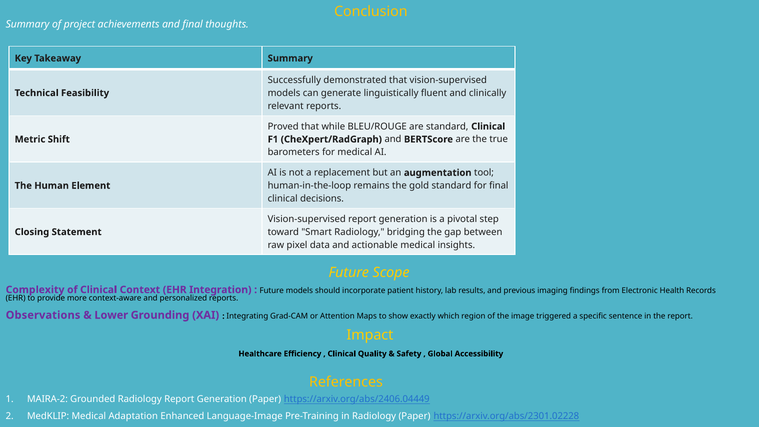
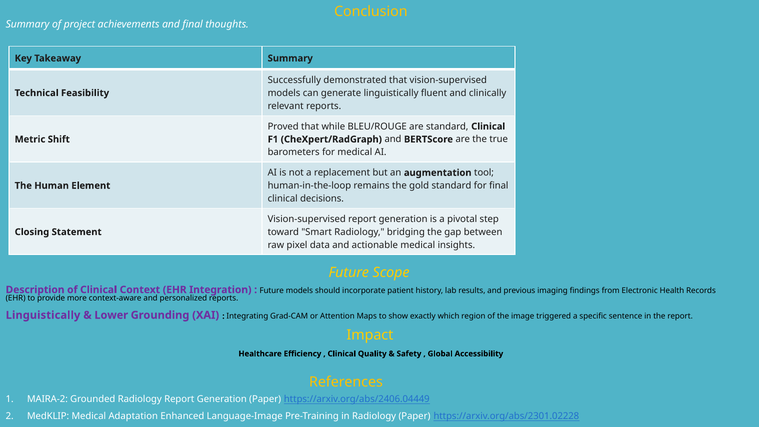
Complexity: Complexity -> Description (35, 290)
Observations: Observations -> Linguistically (43, 315)
